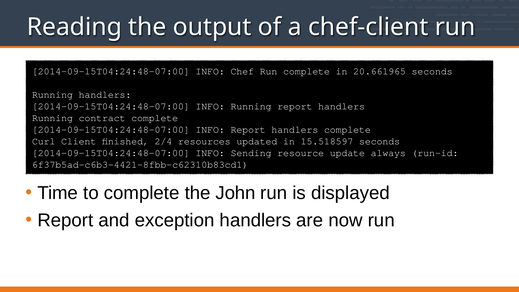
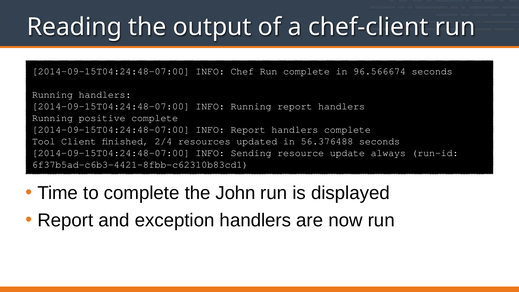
20.661965: 20.661965 -> 96.566674 (380, 71)
contract: contract -> positive (102, 118)
Curl: Curl -> Tool (44, 141)
15.518597: 15.518597 -> 56.376488 (327, 141)
